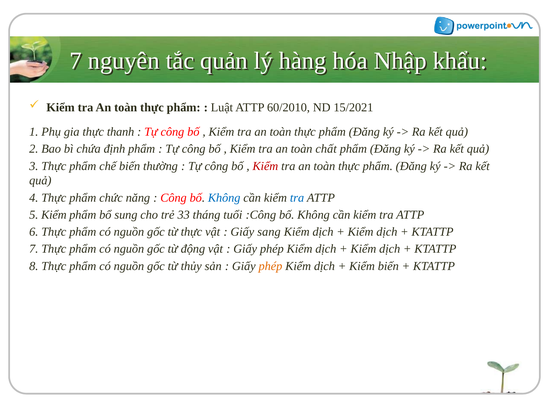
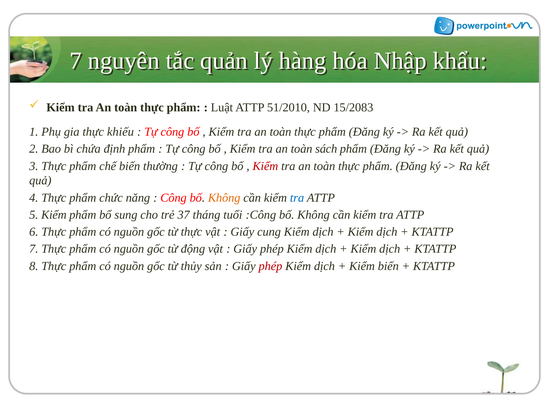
60/2010: 60/2010 -> 51/2010 (288, 107)
15/2021: 15/2021 -> 15/2083 (353, 107)
thanh: thanh -> khiếu (120, 132)
chất: chất -> sách (326, 149)
Không colour: blue -> orange (224, 198)
33: 33 -> 37 (184, 215)
sang: sang -> cung (269, 232)
phép colour: orange -> red (270, 266)
